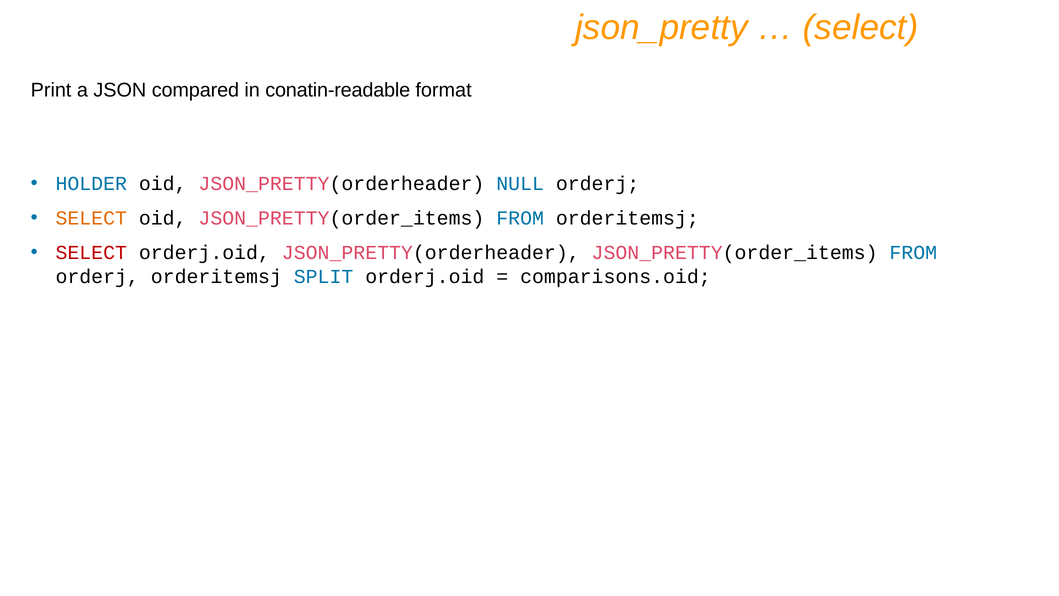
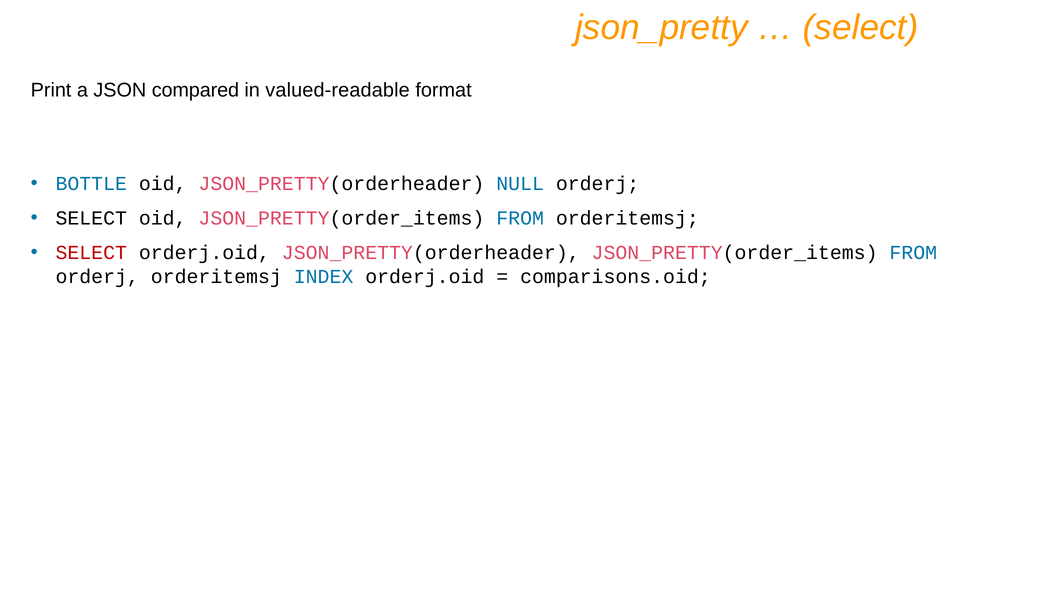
conatin-readable: conatin-readable -> valued-readable (338, 90)
HOLDER: HOLDER -> BOTTLE (91, 184)
SELECT colour: orange -> black (91, 218)
SPLIT: SPLIT -> INDEX (324, 276)
